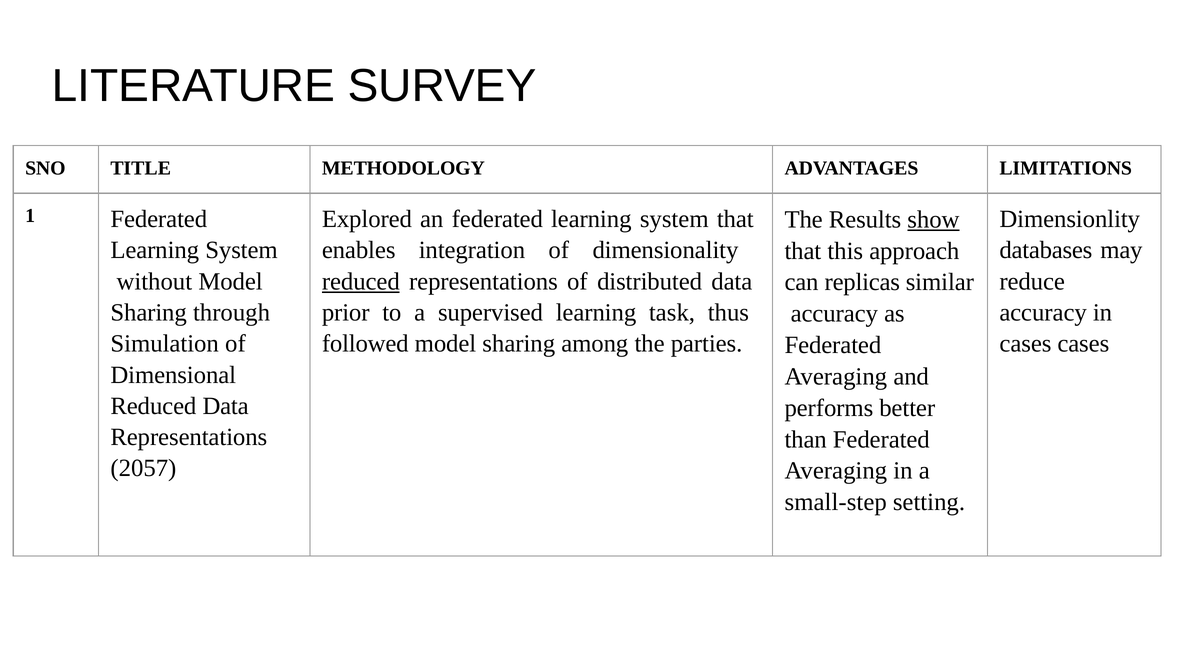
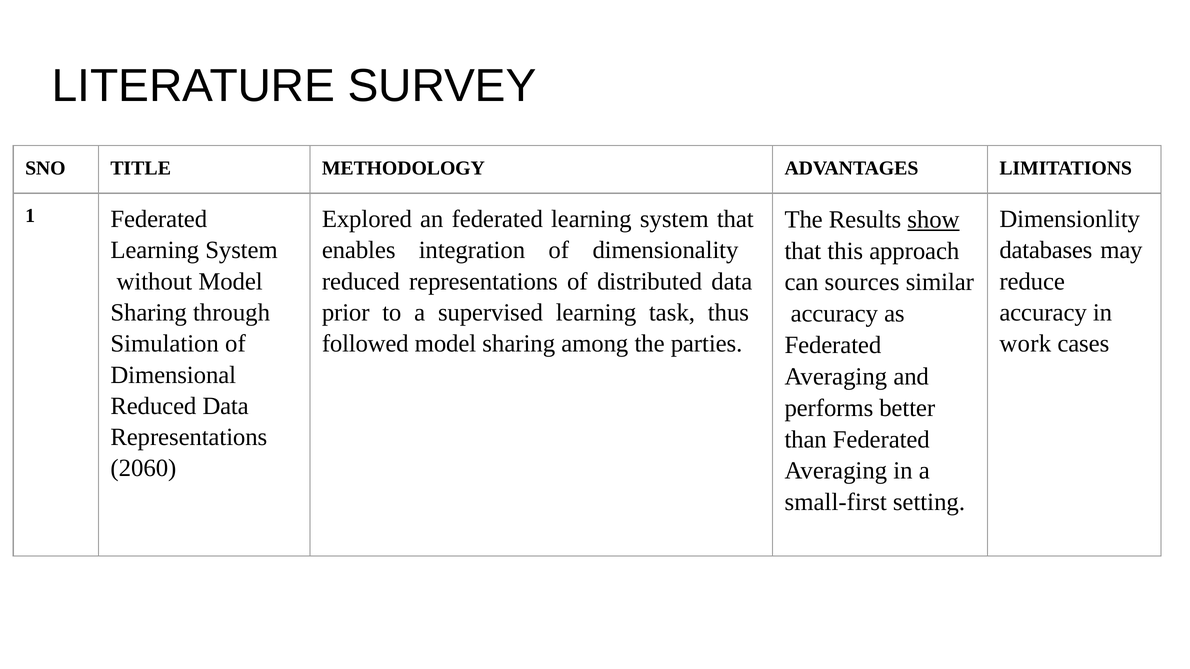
reduced underline: present -> none (361, 282)
replicas: replicas -> sources (862, 282)
cases: cases -> work (1025, 344)
2057: 2057 -> 2060 (143, 469)
small-step: small-step -> small-first (836, 502)
